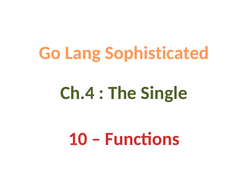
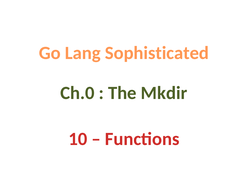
Ch.4: Ch.4 -> Ch.0 (77, 93)
Single: Single -> Mkdir (164, 93)
